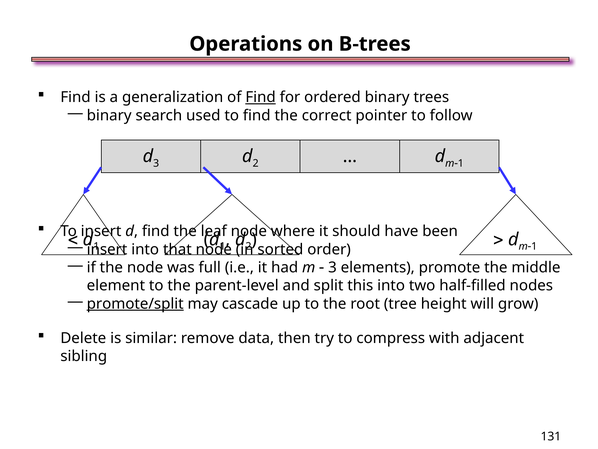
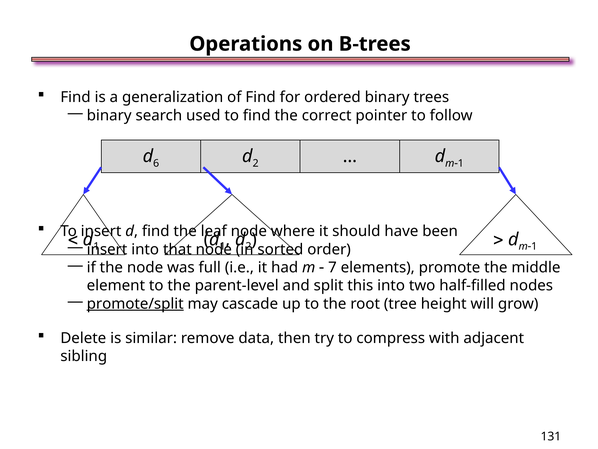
Find underline: present -> none (261, 97)
d 3: 3 -> 6 (156, 163)
3: 3 -> 7 (332, 267)
